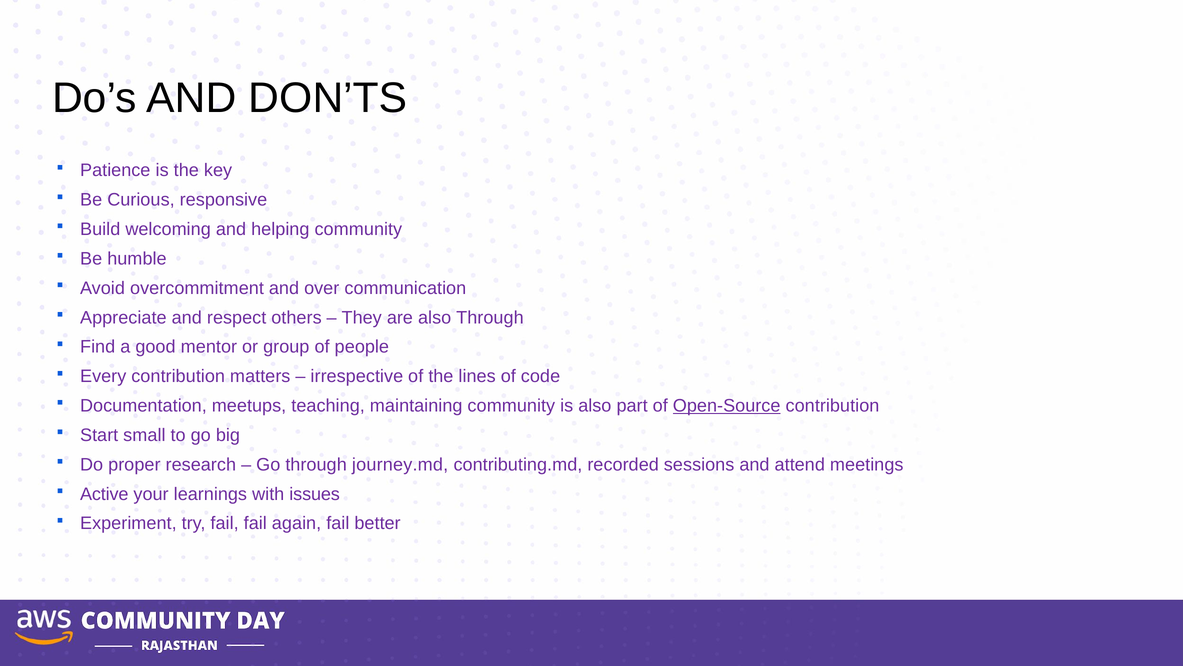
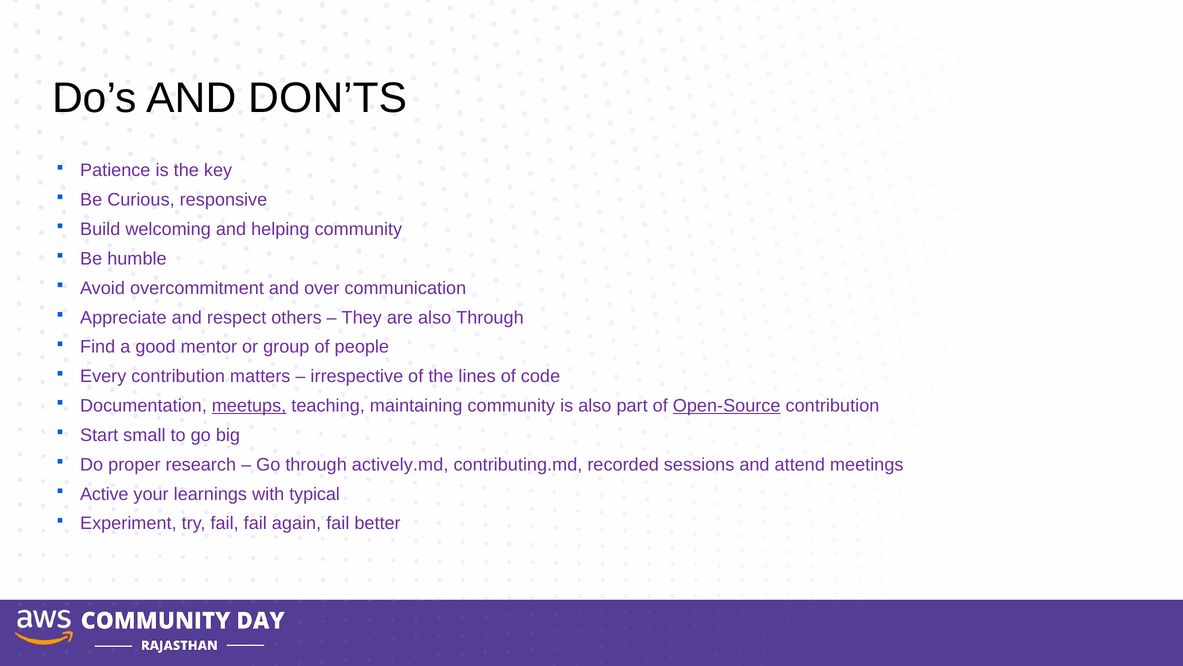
meetups underline: none -> present (249, 405)
journey.md: journey.md -> actively.md (400, 464)
issues: issues -> typical (315, 494)
